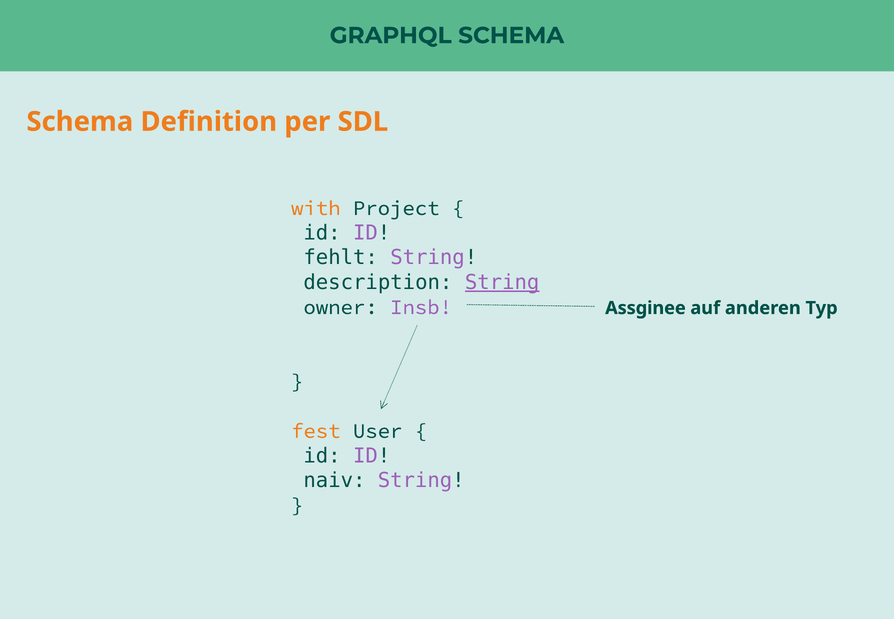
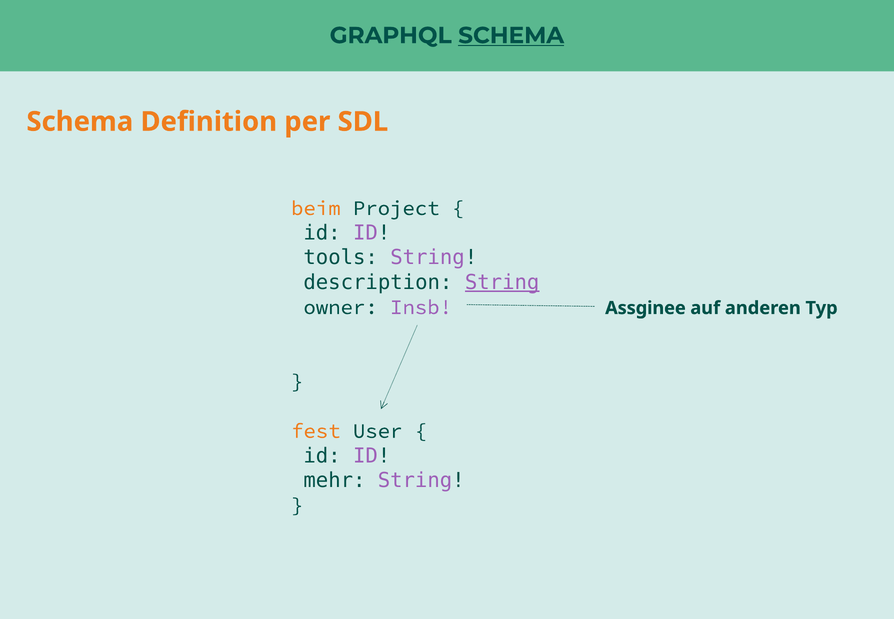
SCHEMA underline: none -> present (511, 35)
with: with -> beim (316, 208)
fehlt: fehlt -> tools (341, 258)
naiv: naiv -> mehr (334, 480)
